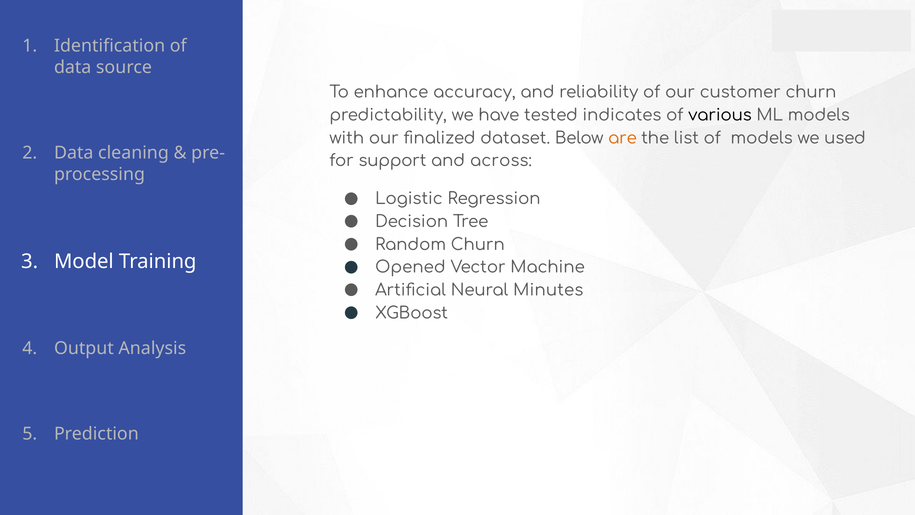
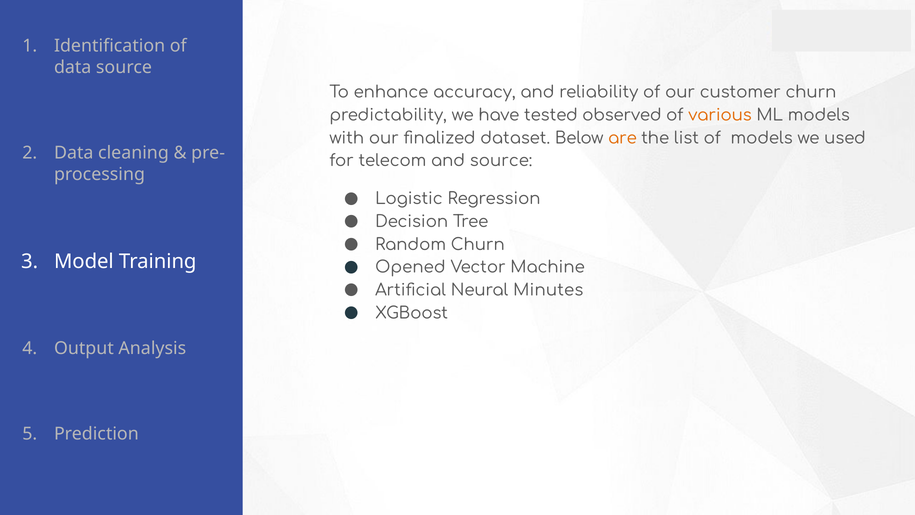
indicates: indicates -> observed (622, 115)
various colour: black -> orange (720, 115)
support: support -> telecom (392, 161)
and across: across -> source (501, 161)
